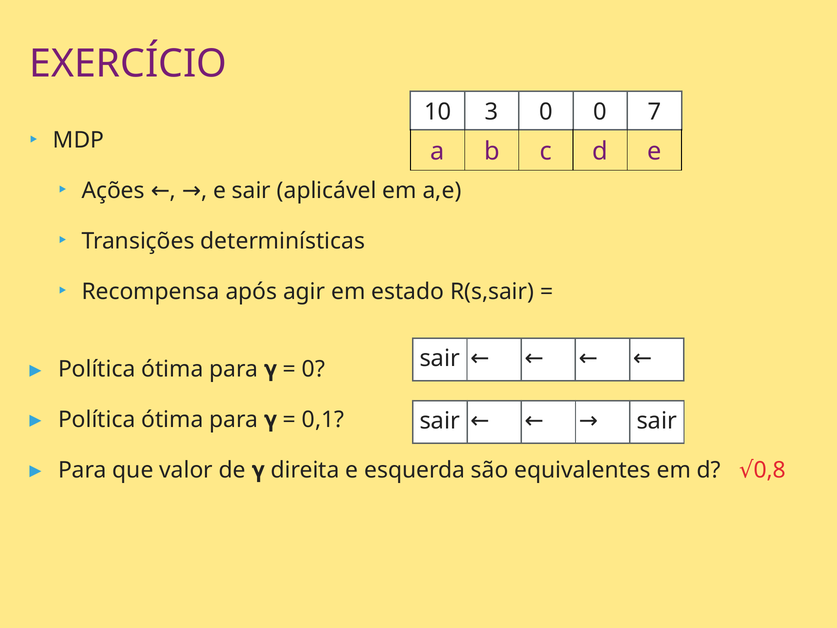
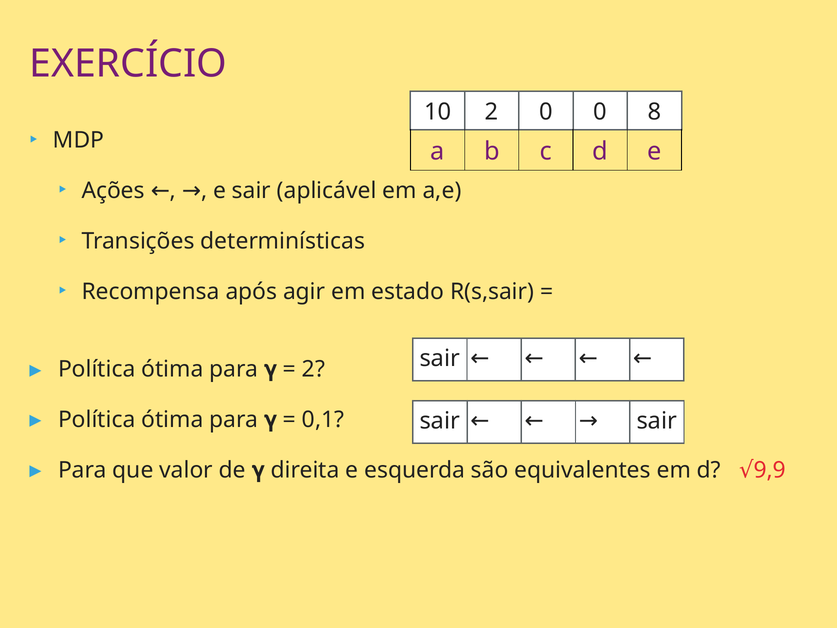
10 3: 3 -> 2 (492, 112)
7: 7 -> 8 (654, 112)
0: 0 -> 2 (313, 369)
0,8: 0,8 -> 9,9 (770, 470)
